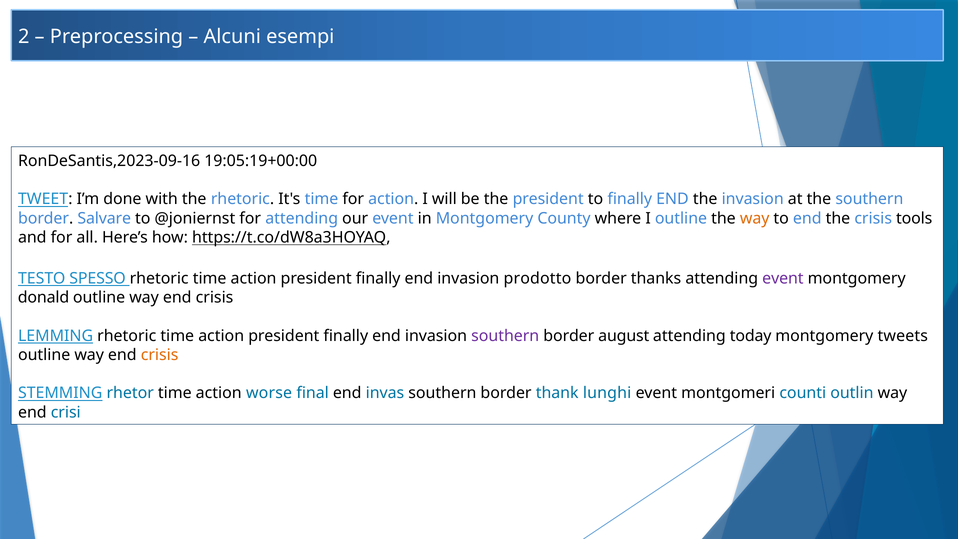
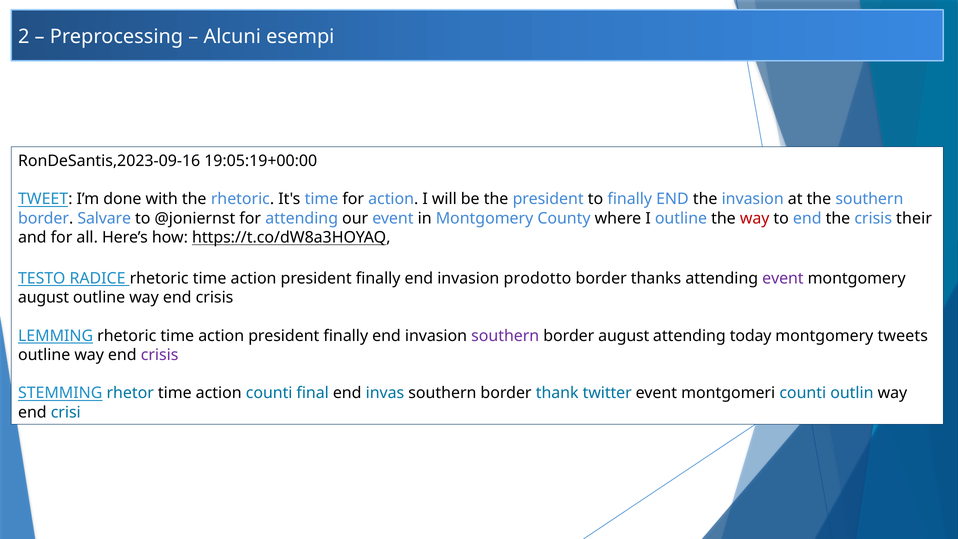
way colour: orange -> red (755, 218)
tools: tools -> their (914, 218)
SPESSO: SPESSO -> RADICE (98, 278)
donald: donald -> august (44, 297)
crisis colour: orange -> purple (160, 355)
action worse: worse -> counti (269, 393)
lunghi: lunghi -> twitter (607, 393)
